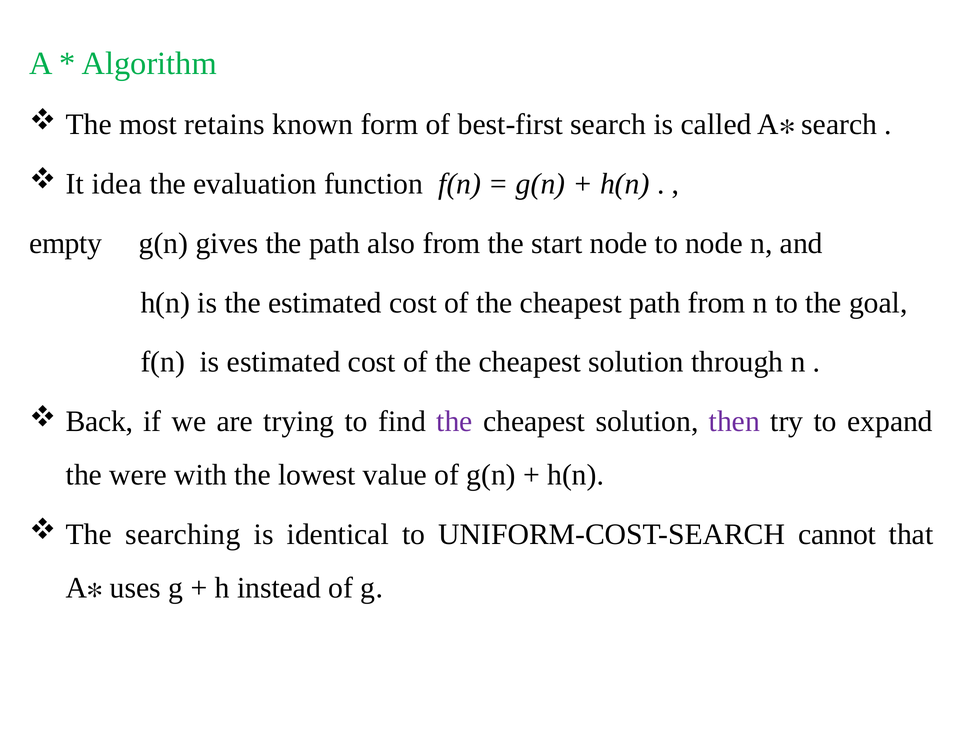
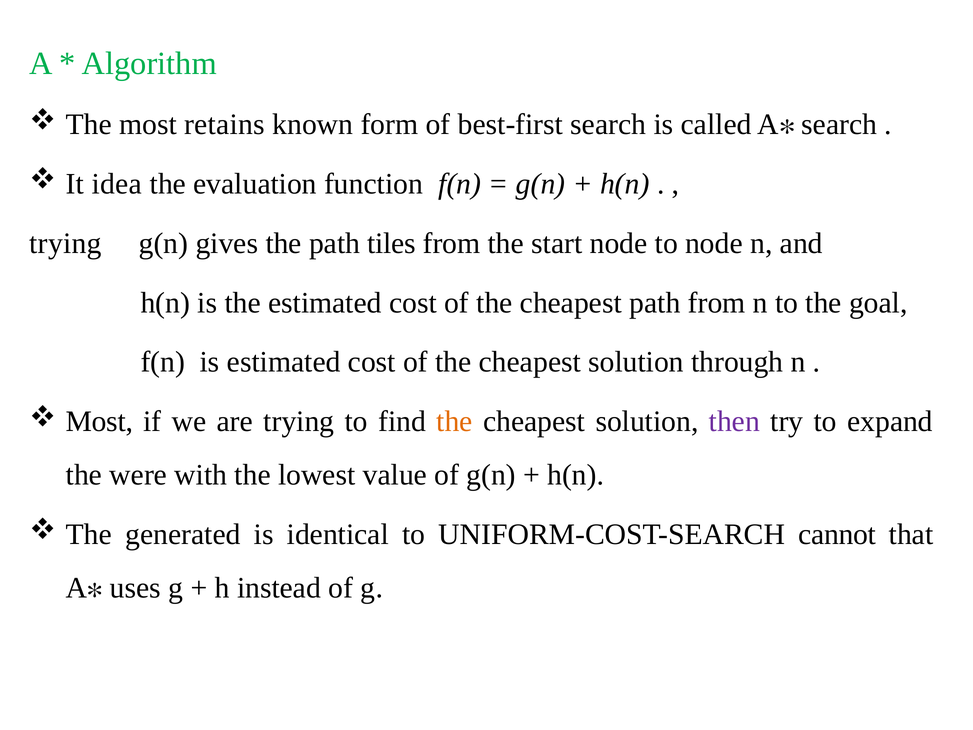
empty: empty -> trying (65, 243)
also: also -> tiles (392, 243)
Back: Back -> Most (99, 421)
the colour: purple -> orange (455, 421)
searching: searching -> generated (183, 534)
